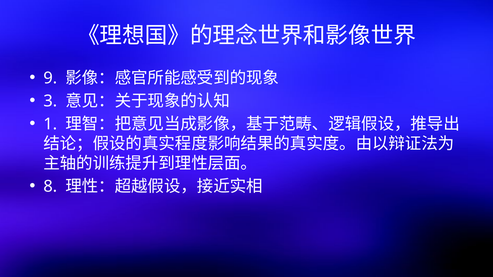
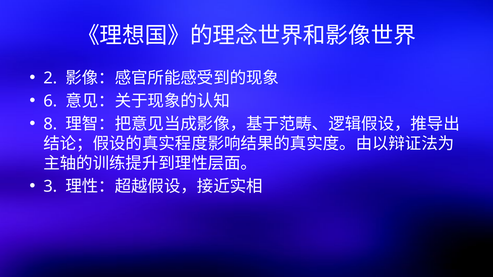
9: 9 -> 2 (50, 78)
3: 3 -> 6 (50, 101)
1: 1 -> 8 (50, 124)
8: 8 -> 3 (50, 187)
